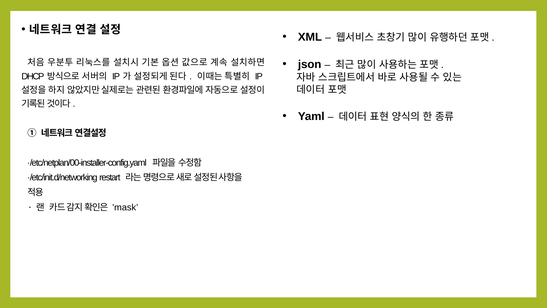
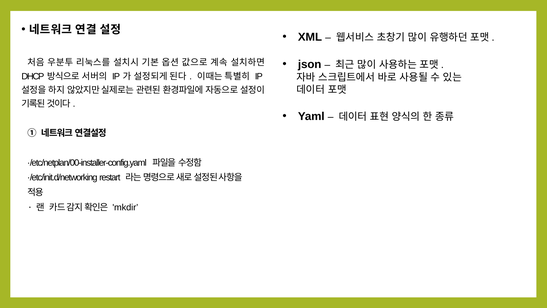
mask: mask -> mkdir (125, 207)
